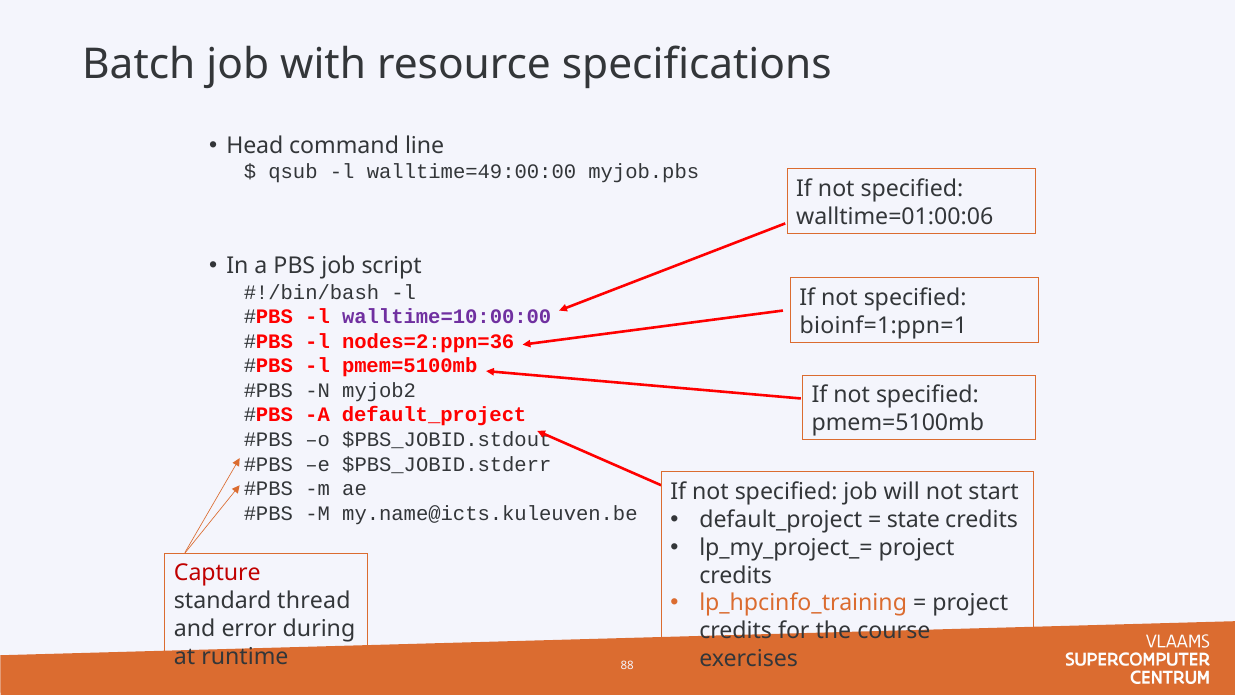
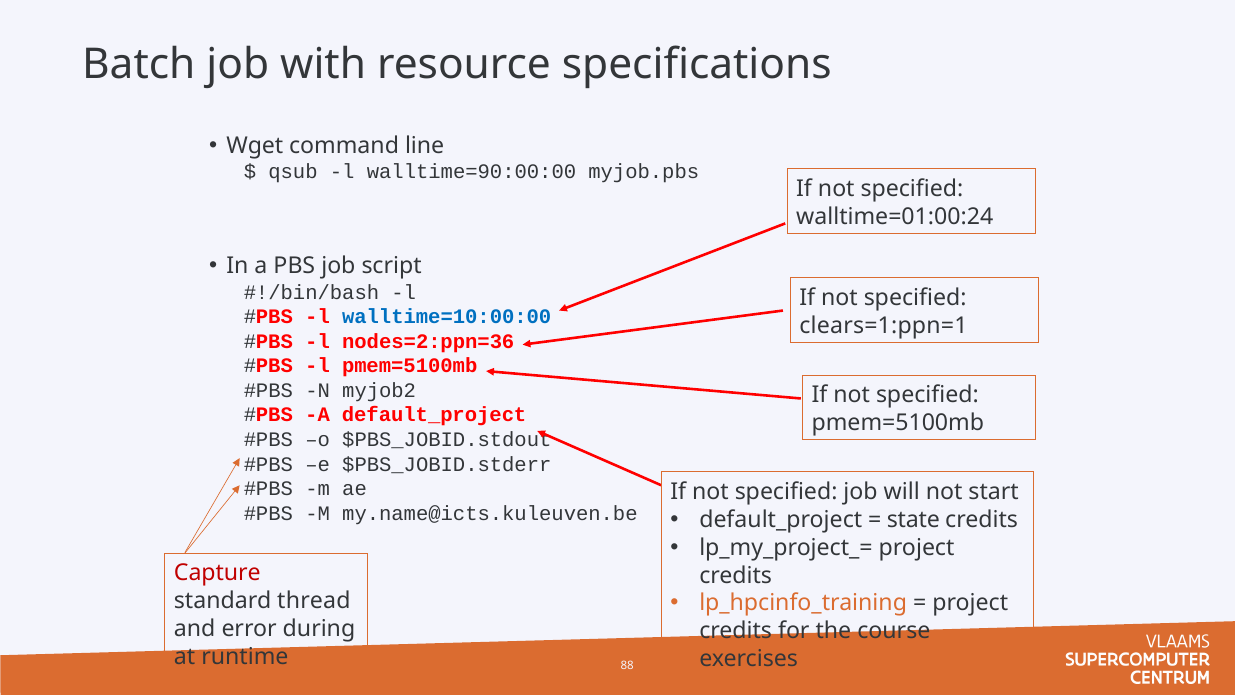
Head: Head -> Wget (255, 146)
walltime=49:00:00: walltime=49:00:00 -> walltime=90:00:00 (472, 172)
walltime=01:00:06: walltime=01:00:06 -> walltime=01:00:24 (895, 216)
walltime=10:00:00 colour: purple -> blue (447, 317)
bioinf=1:ppn=1: bioinf=1:ppn=1 -> clears=1:ppn=1 (883, 326)
